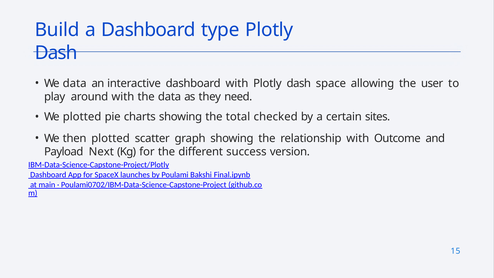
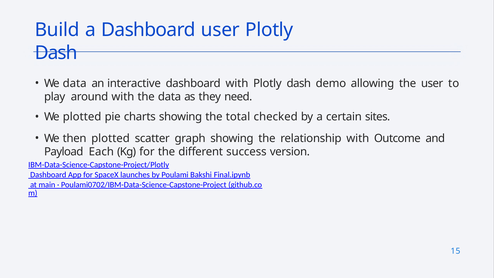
Dashboard type: type -> user (220, 30)
space: space -> demo (331, 83)
Next: Next -> Each (101, 152)
